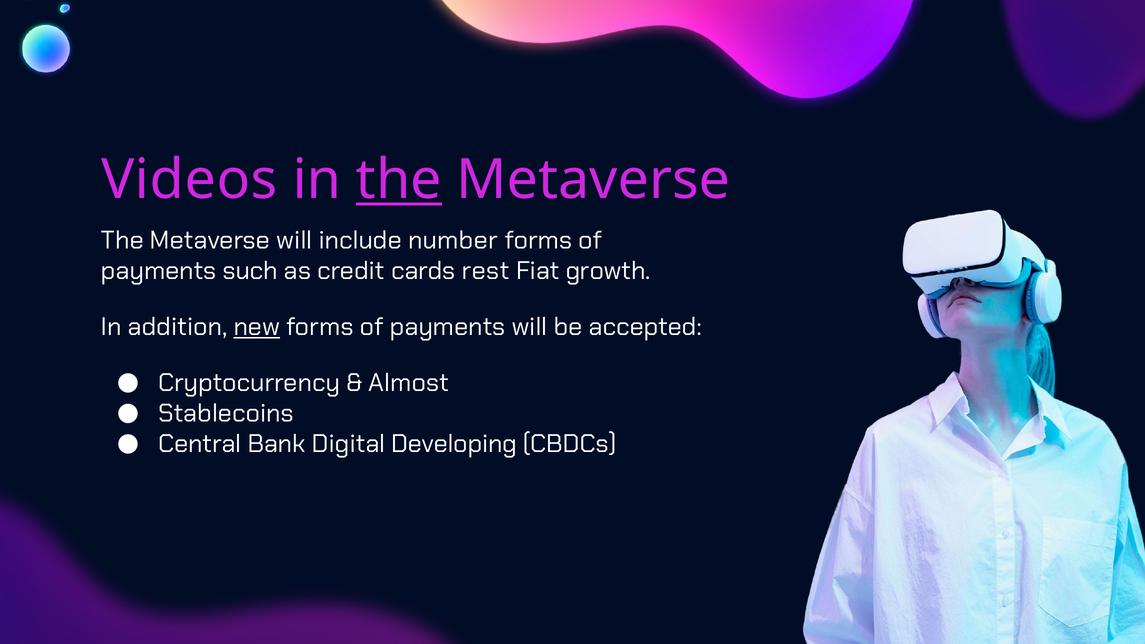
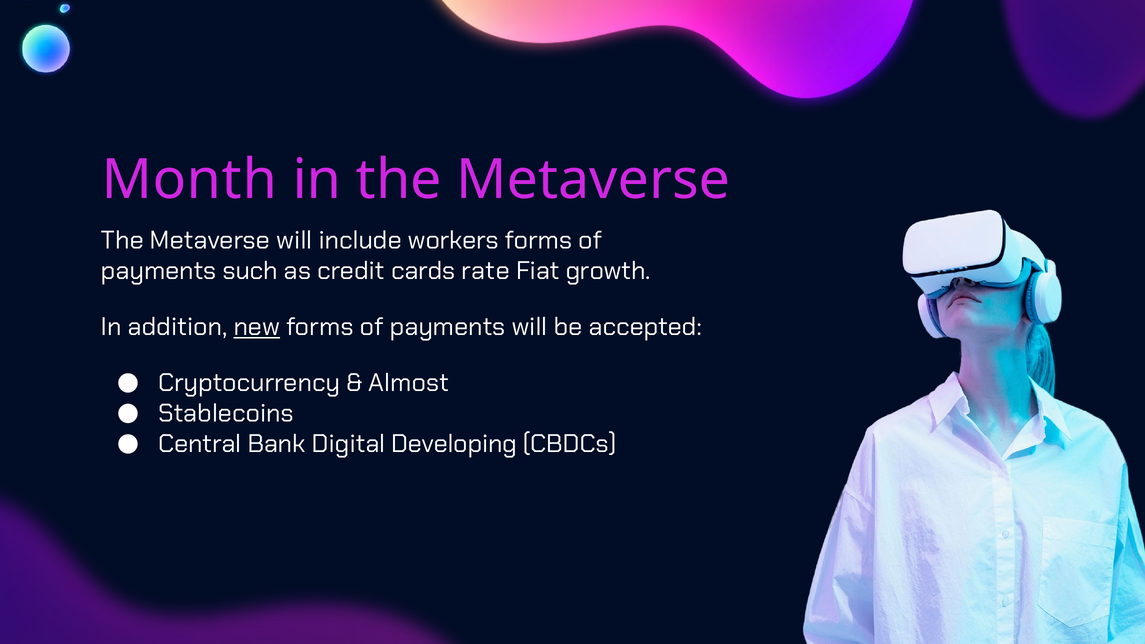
Videos: Videos -> Month (189, 180)
the underline: present -> none (399, 180)
number: number -> workers (453, 240)
rest: rest -> rate (486, 271)
